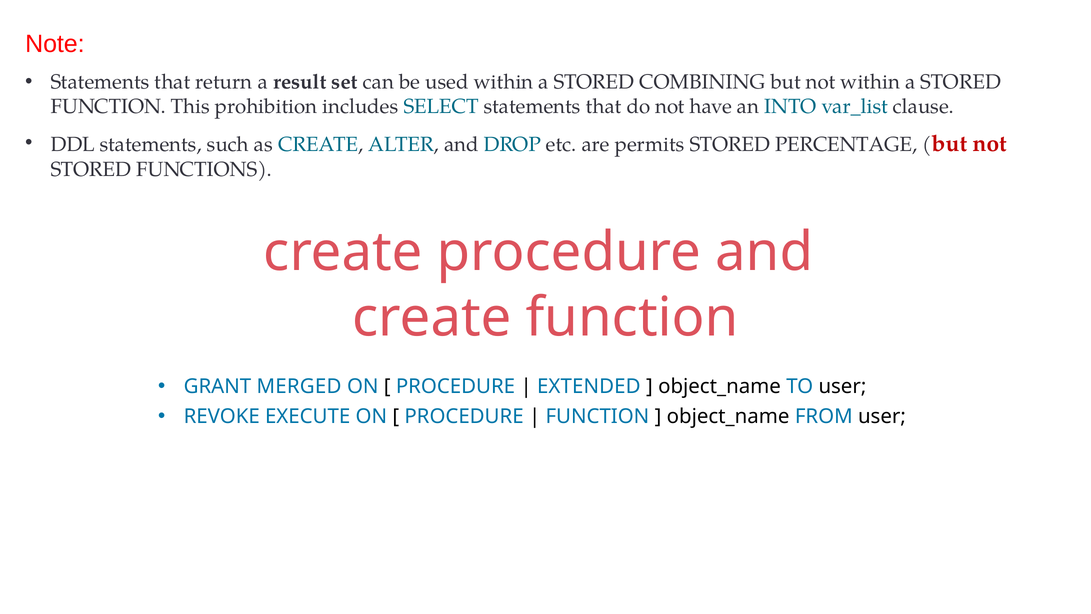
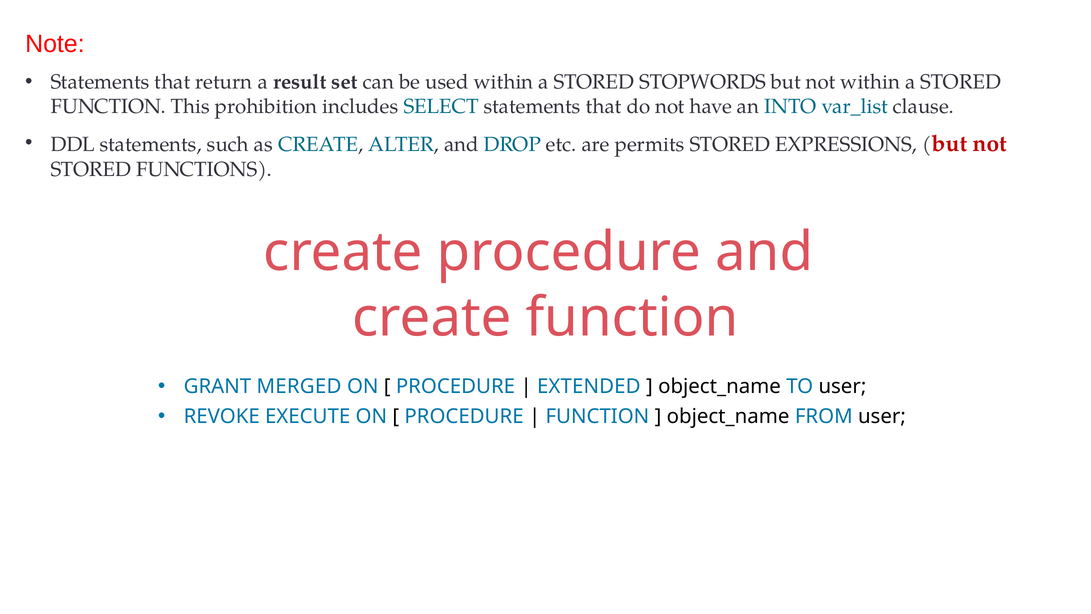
COMBINING: COMBINING -> STOPWORDS (702, 82)
PERCENTAGE: PERCENTAGE -> EXPRESSIONS (846, 144)
